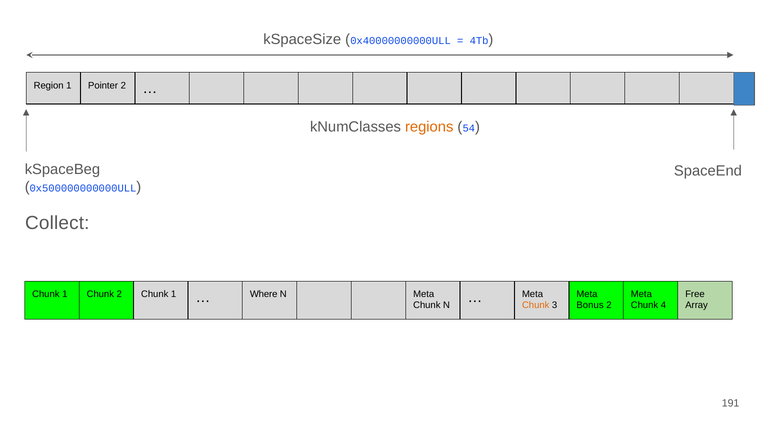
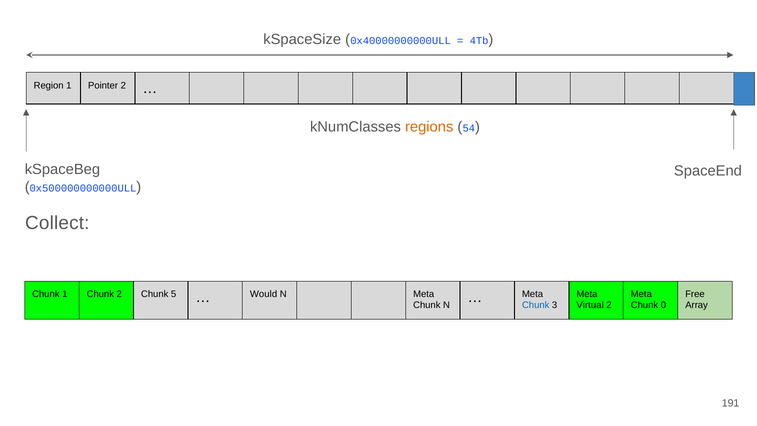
2 Chunk 1: 1 -> 5 (174, 294)
Where: Where -> Would (264, 294)
Chunk colour: orange -> blue (536, 305)
Bonus: Bonus -> Virtual (590, 305)
4: 4 -> 0 (663, 305)
